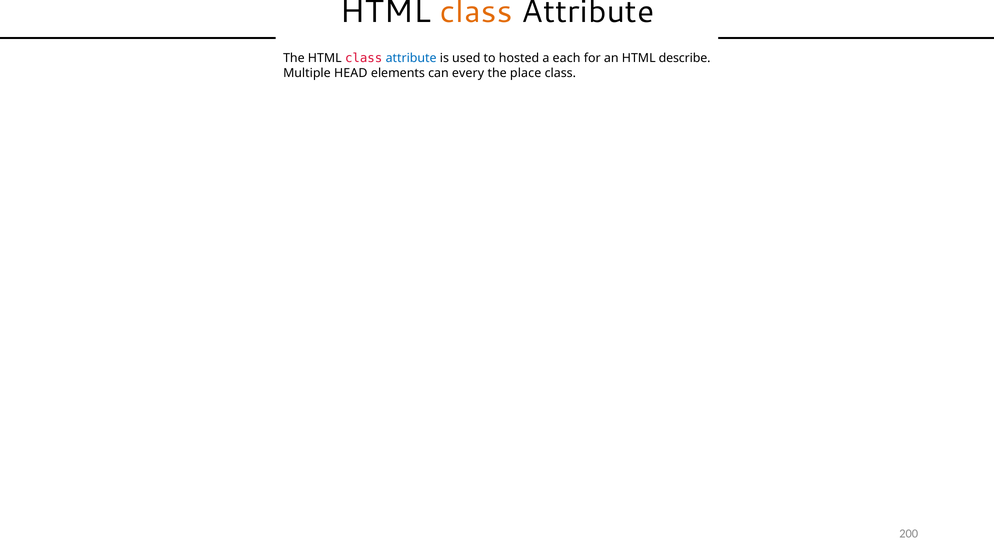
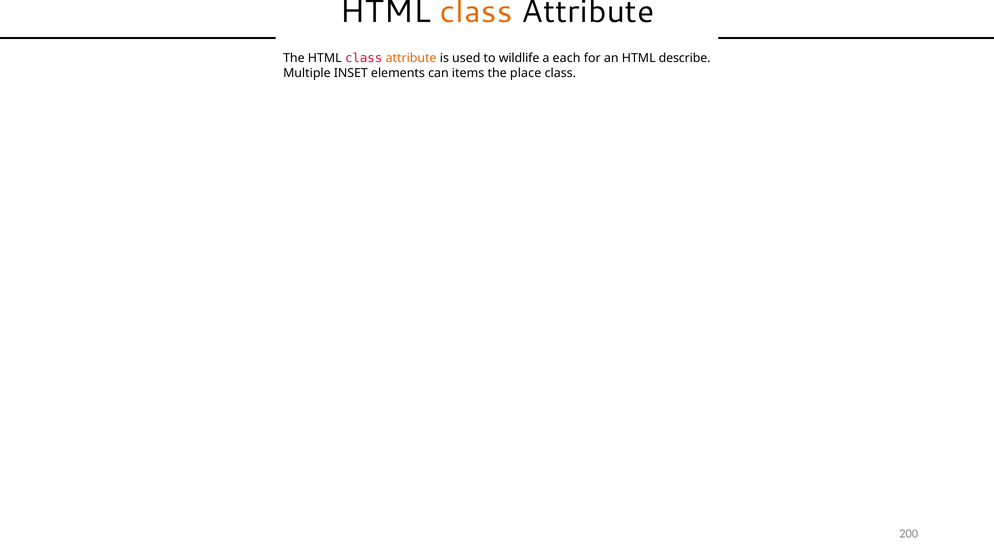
attribute colour: blue -> orange (411, 58)
hosted: hosted -> wildlife (519, 58)
HEAD: HEAD -> INSET (351, 73)
every: every -> items (468, 73)
